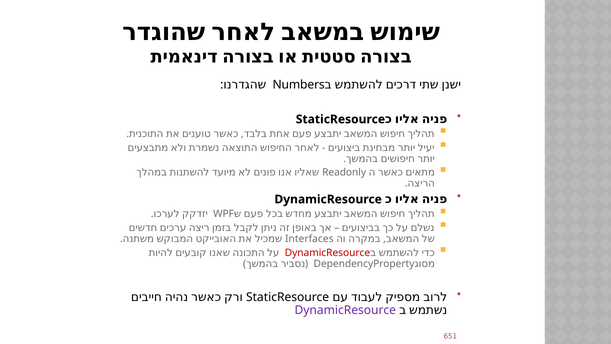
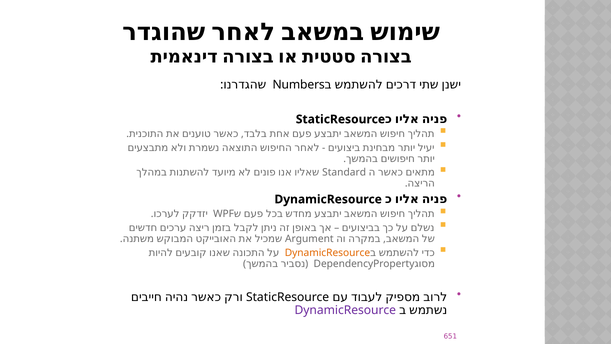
Readonly: Readonly -> Standard (344, 172)
Interfaces: Interfaces -> Argument (309, 239)
DynamicResource colour: red -> orange (328, 252)
